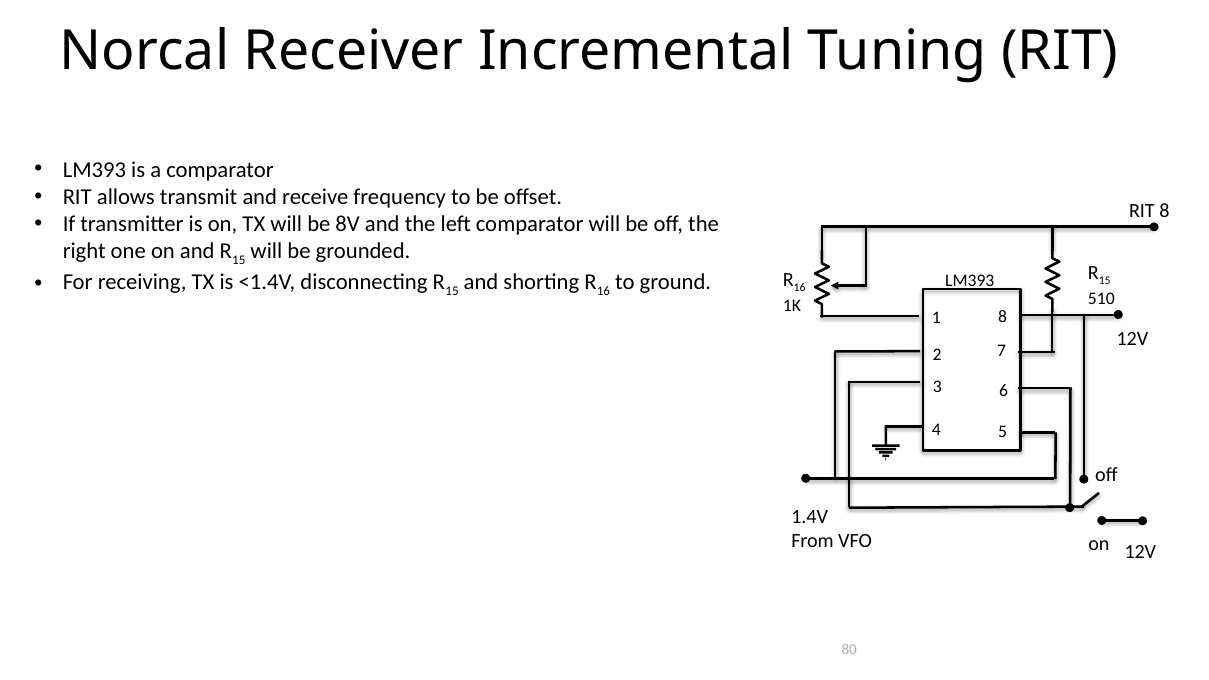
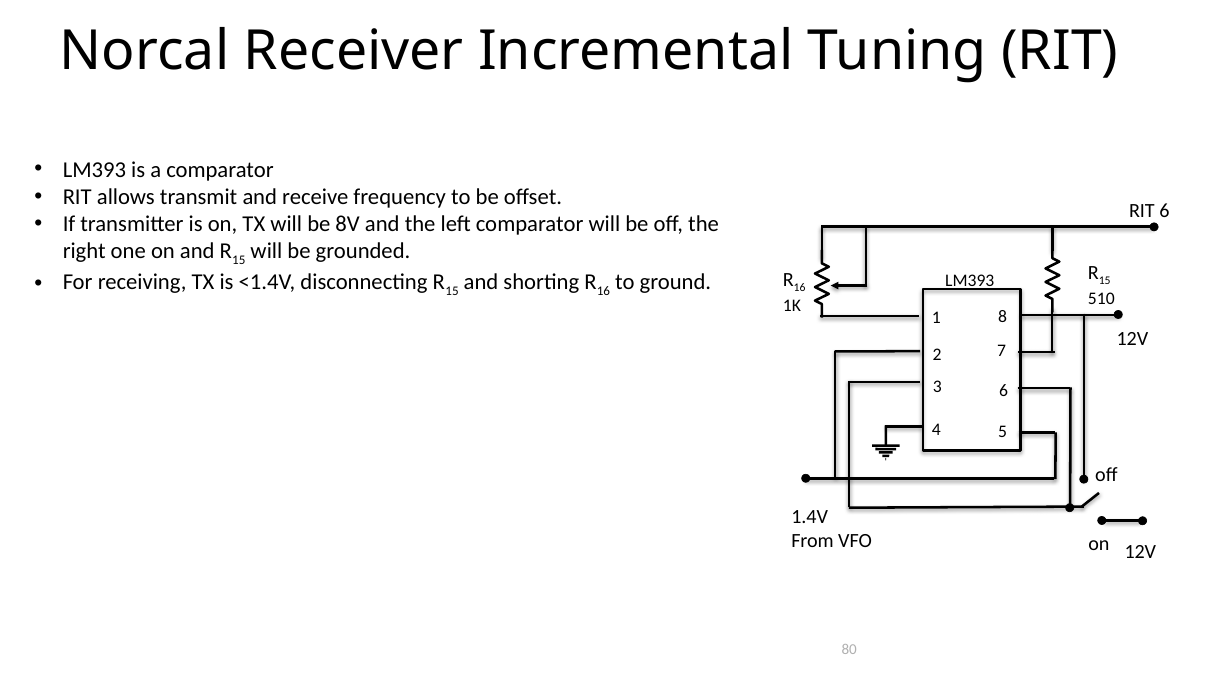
RIT 8: 8 -> 6 (1164, 211)
